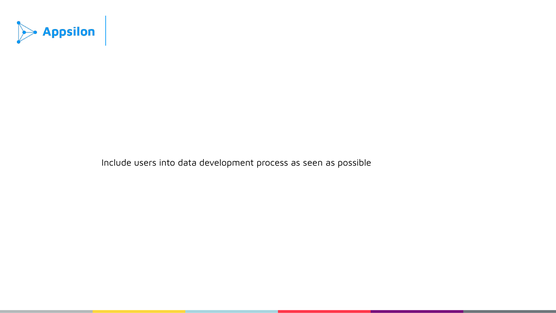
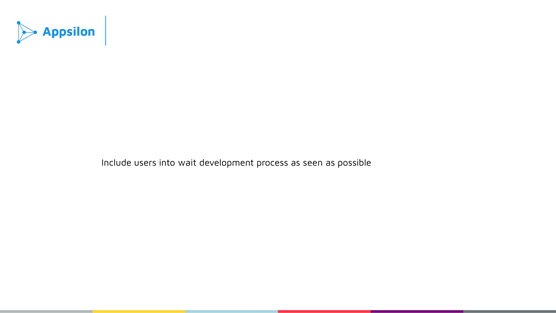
data: data -> wait (187, 163)
